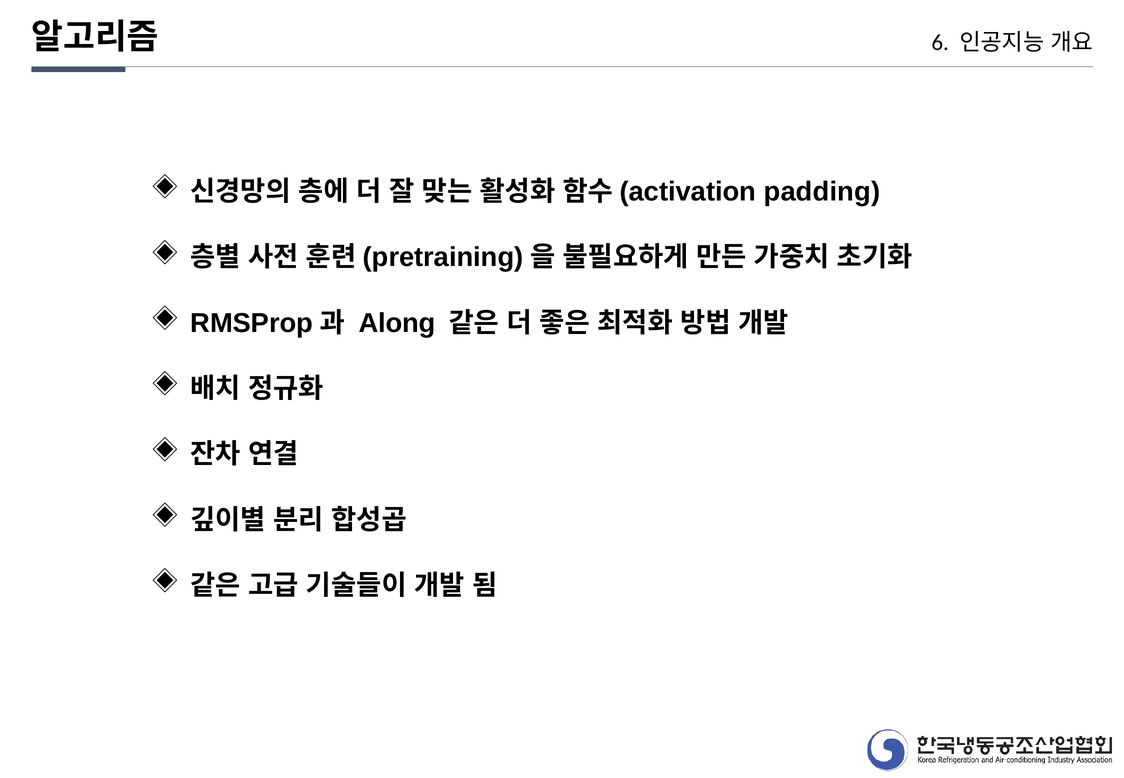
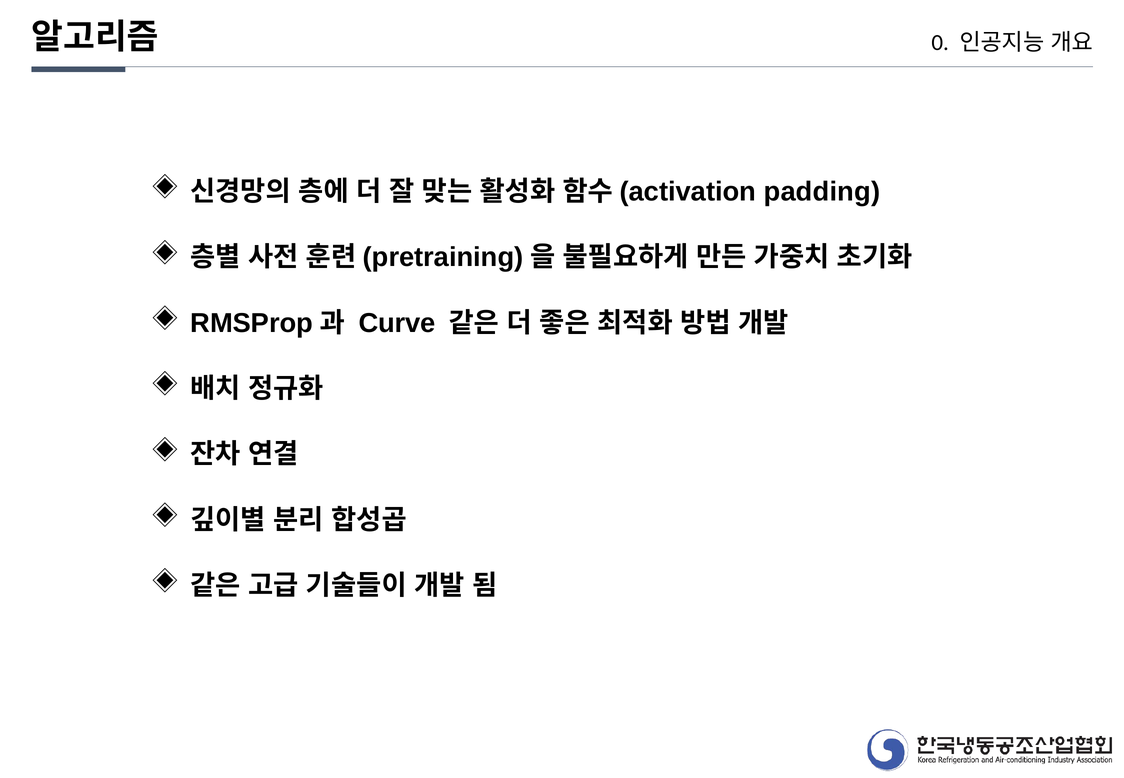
6: 6 -> 0 (940, 43)
Along: Along -> Curve (397, 323)
